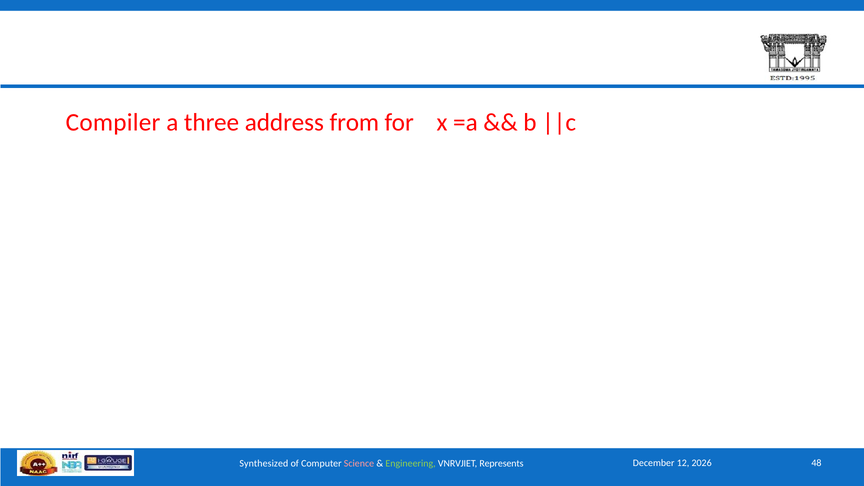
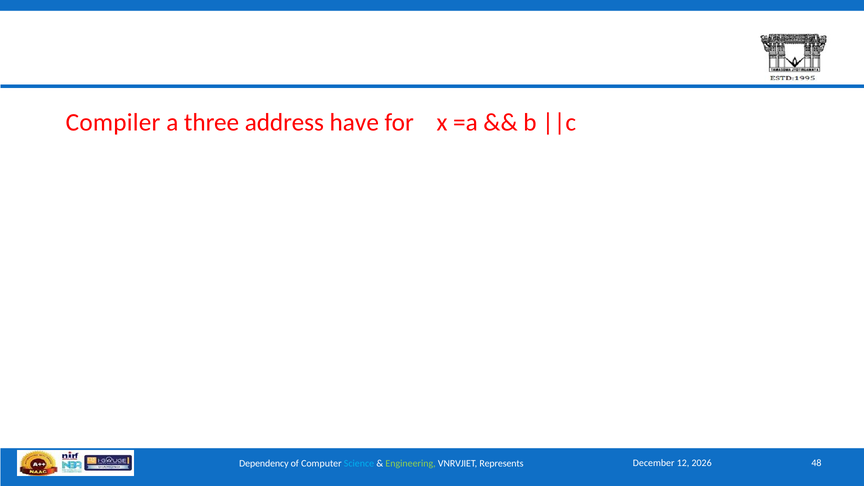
from: from -> have (354, 123)
Synthesized: Synthesized -> Dependency (264, 464)
Science colour: pink -> light blue (359, 464)
